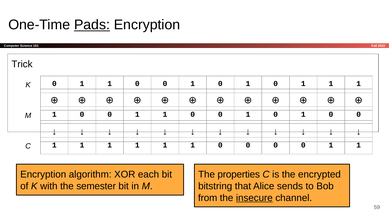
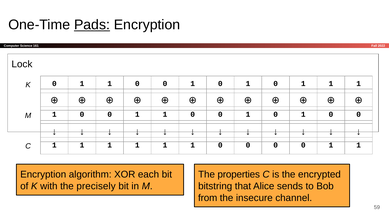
Trick: Trick -> Lock (22, 64)
semester: semester -> precisely (96, 186)
insecure underline: present -> none (254, 198)
